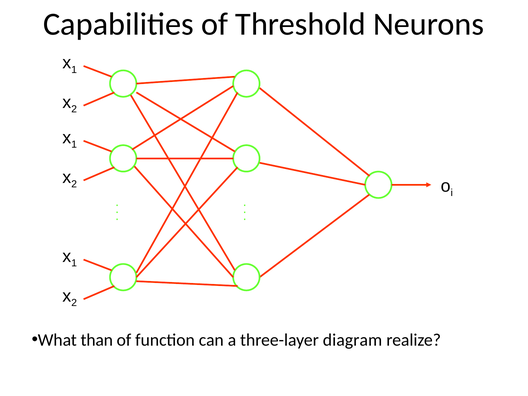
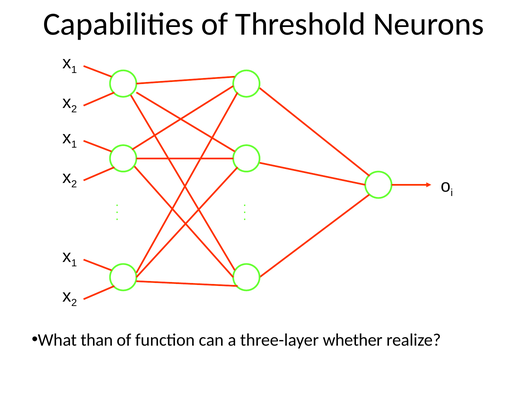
diagram: diagram -> whether (353, 340)
